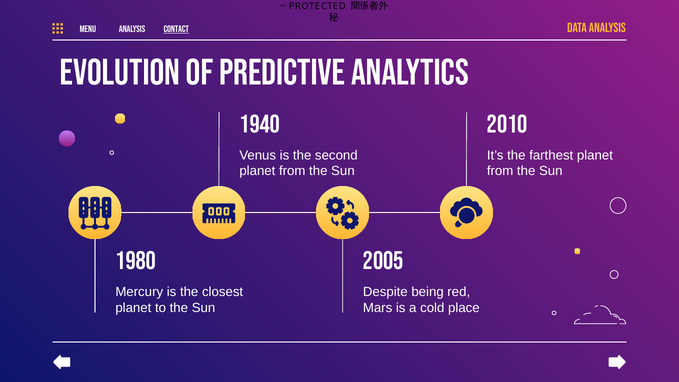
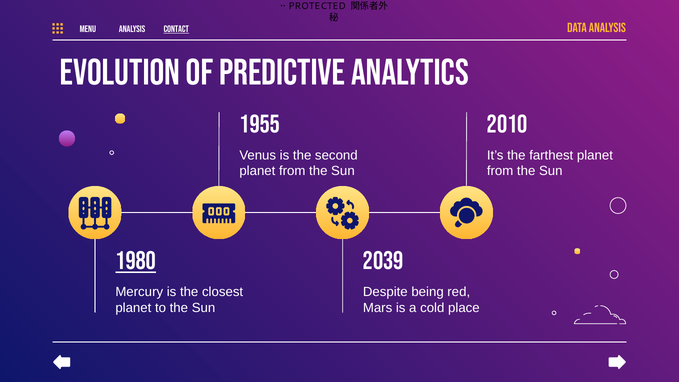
1940: 1940 -> 1955 (260, 124)
1980 underline: none -> present (136, 261)
2005: 2005 -> 2039 (383, 261)
